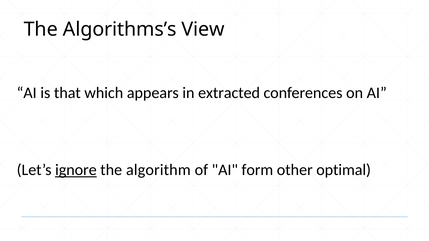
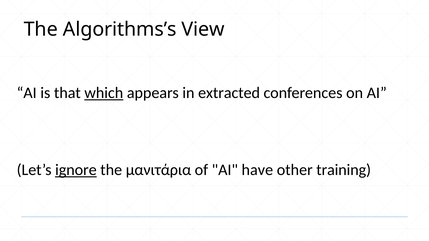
which underline: none -> present (104, 93)
algorithm: algorithm -> μανιτάρια (159, 170)
form: form -> have (257, 170)
optimal: optimal -> training (344, 170)
